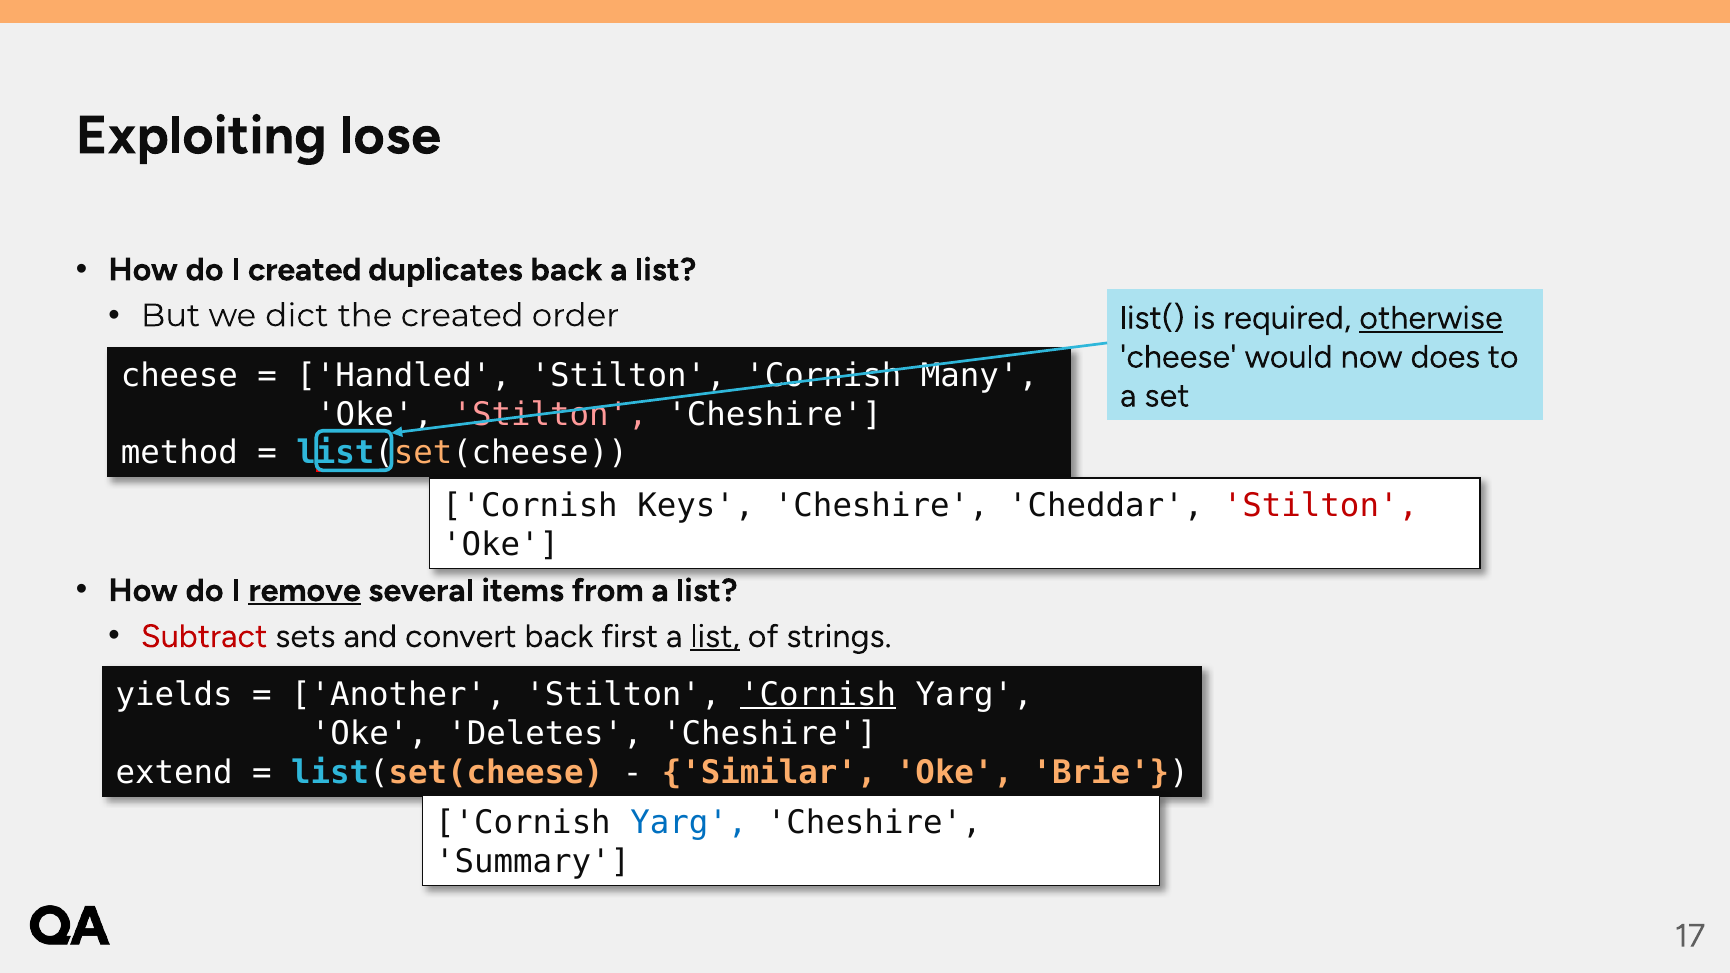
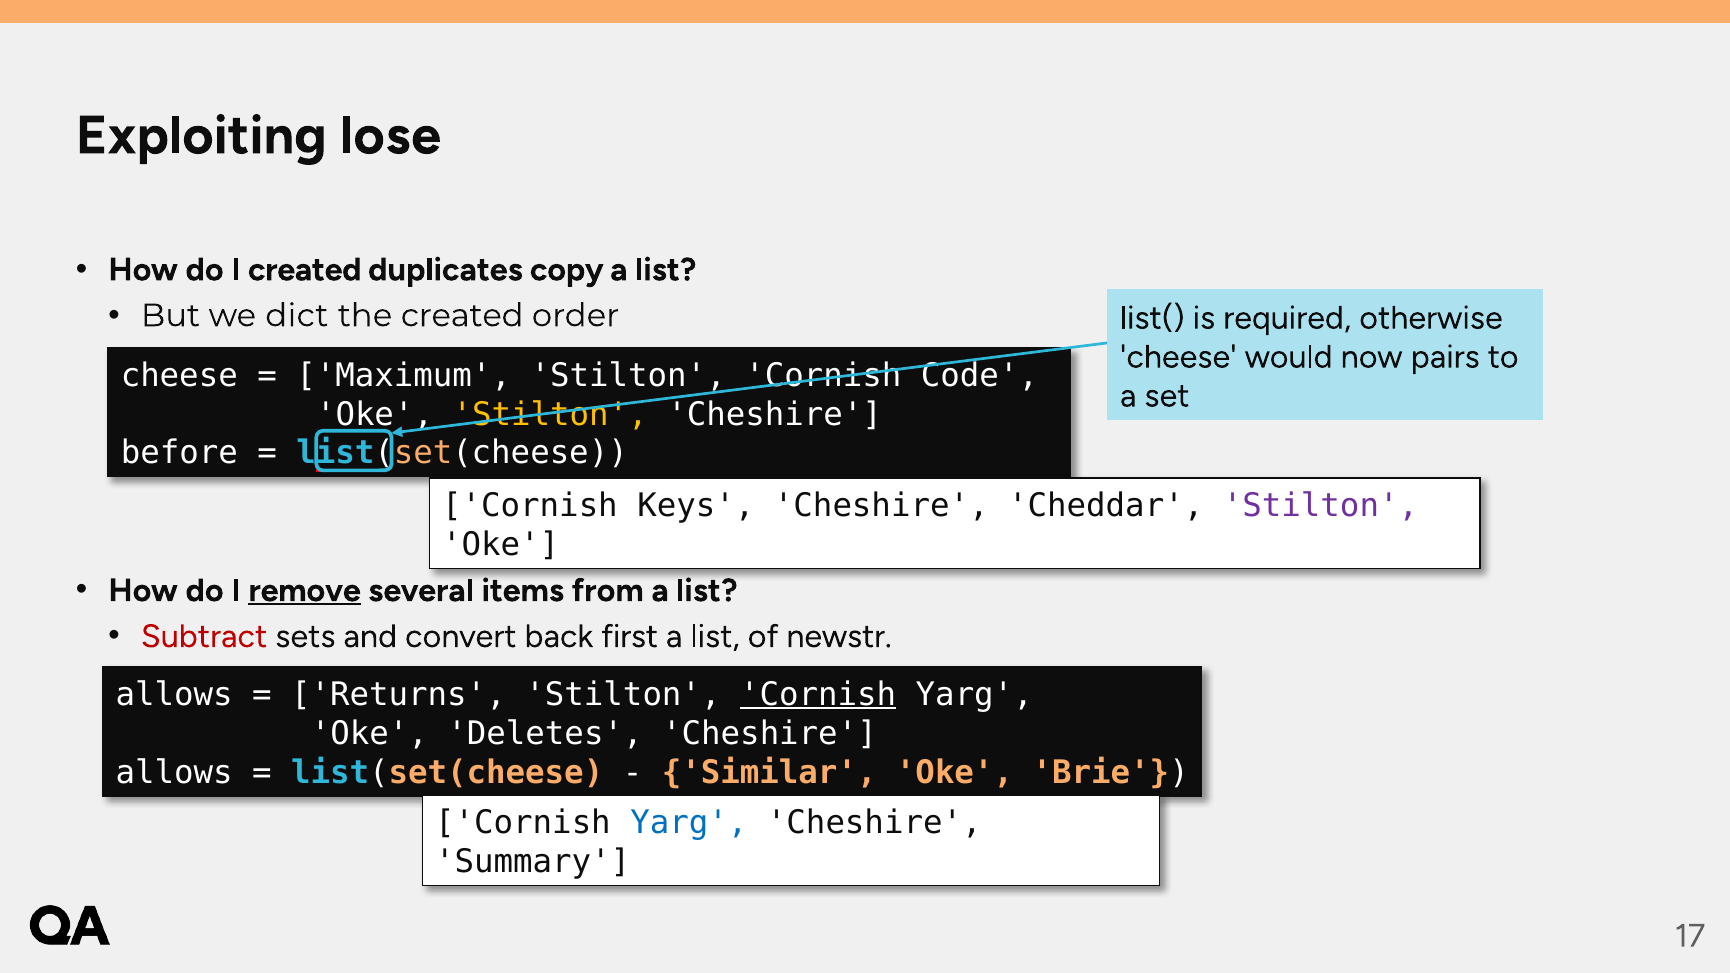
duplicates back: back -> copy (567, 270)
otherwise underline: present -> none (1431, 318)
does: does -> pairs (1445, 357)
Handled: Handled -> Maximum (404, 375)
Many: Many -> Code (979, 375)
Stilton colour: pink -> yellow (550, 414)
method: method -> before (179, 453)
Stilton colour: red -> purple (1320, 506)
list underline: present -> none (715, 636)
strings: strings -> newstr (839, 636)
yields: yields -> allows (174, 695)
Another: Another -> Returns (398, 695)
extend: extend -> allows (174, 772)
